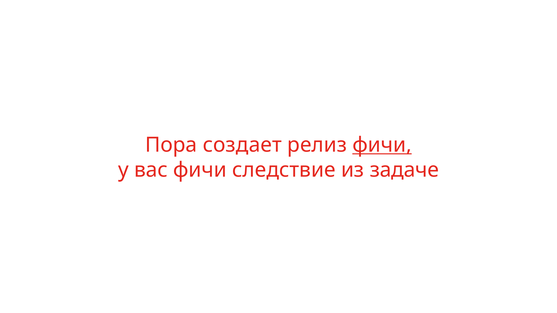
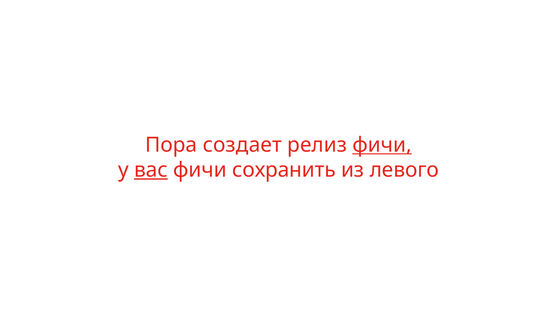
вас underline: none -> present (151, 170)
следствие: следствие -> сохранить (284, 170)
задаче: задаче -> левого (404, 170)
